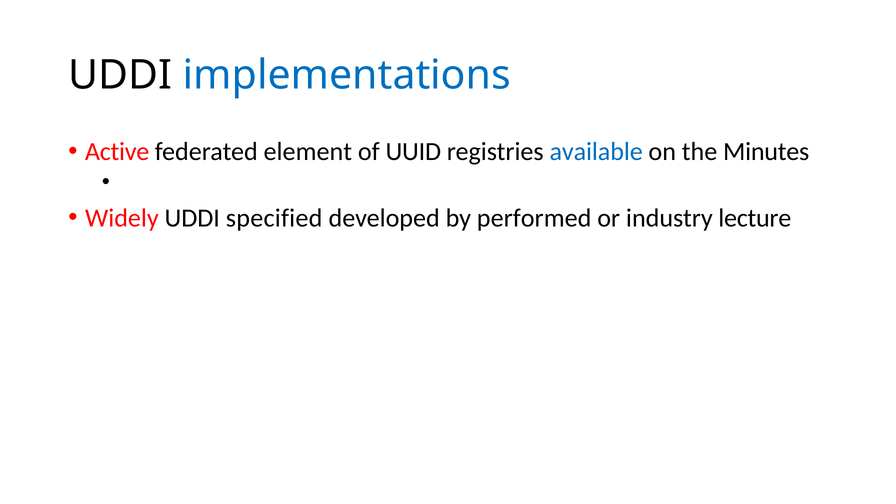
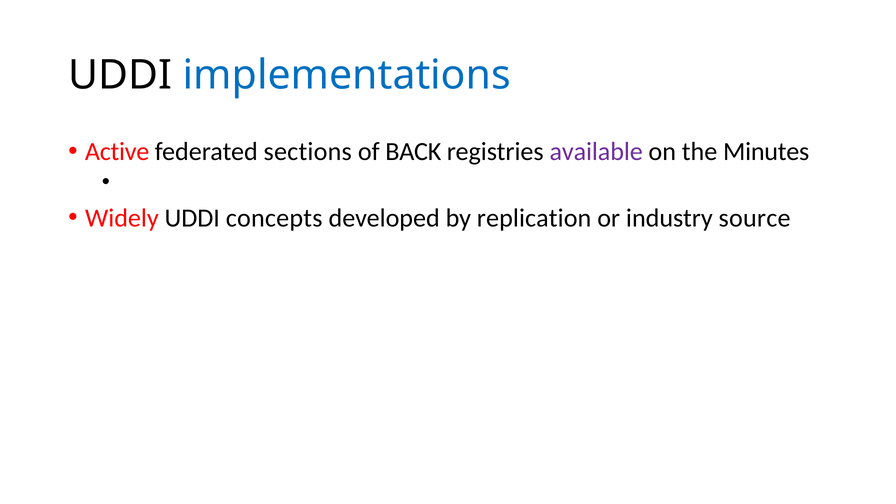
element: element -> sections (308, 151)
UUID: UUID -> BACK (413, 151)
available colour: blue -> purple (596, 151)
specified: specified -> concepts (274, 218)
performed: performed -> replication (534, 218)
lecture: lecture -> source (755, 218)
